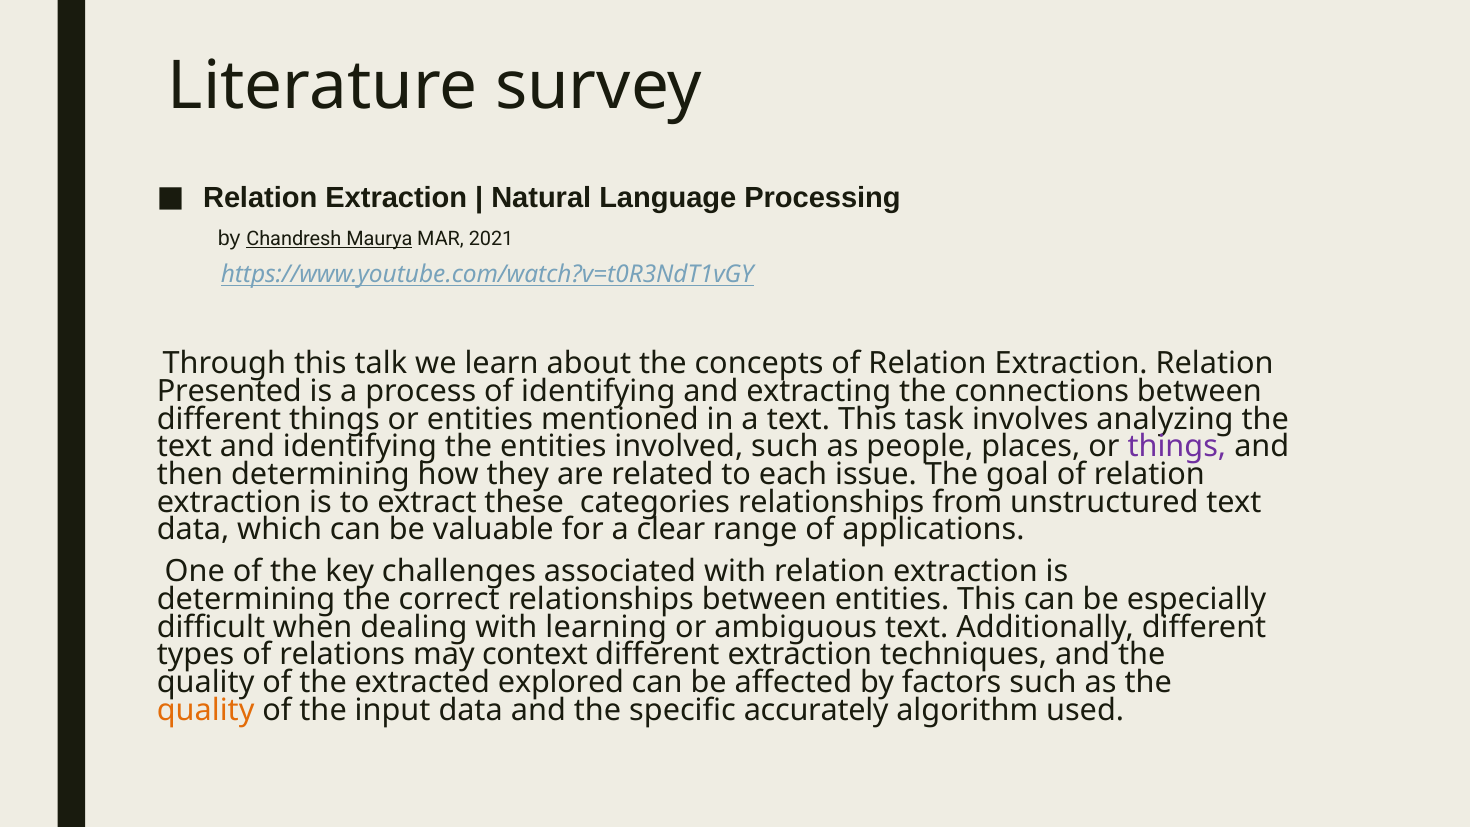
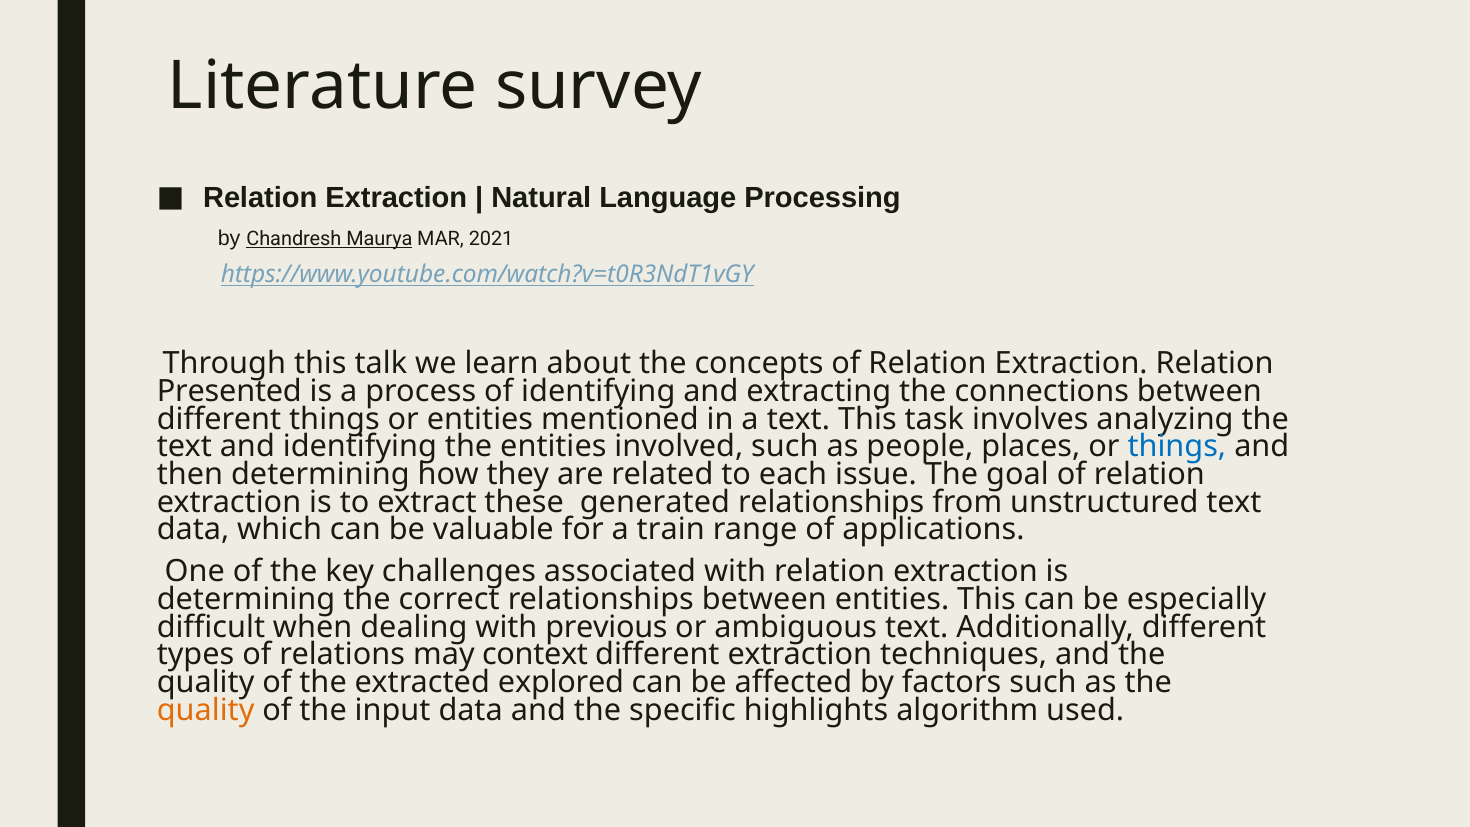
things colour: purple -> blue (1177, 447)
categories: categories -> generated (655, 502)
clear: clear -> train (671, 529)
learning: learning -> previous (606, 627)
accurately: accurately -> highlights (816, 710)
